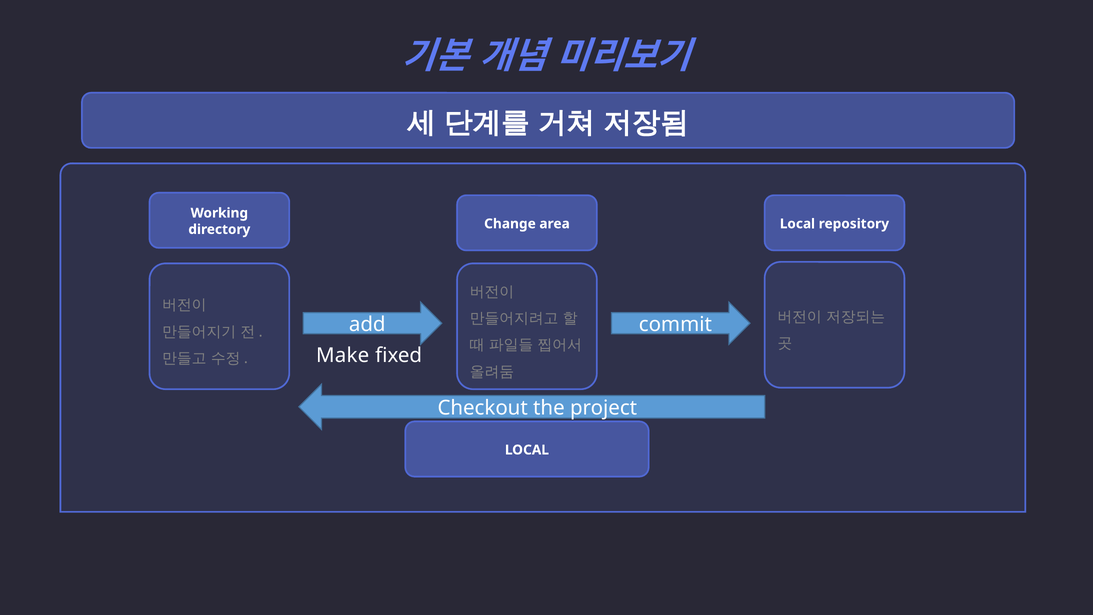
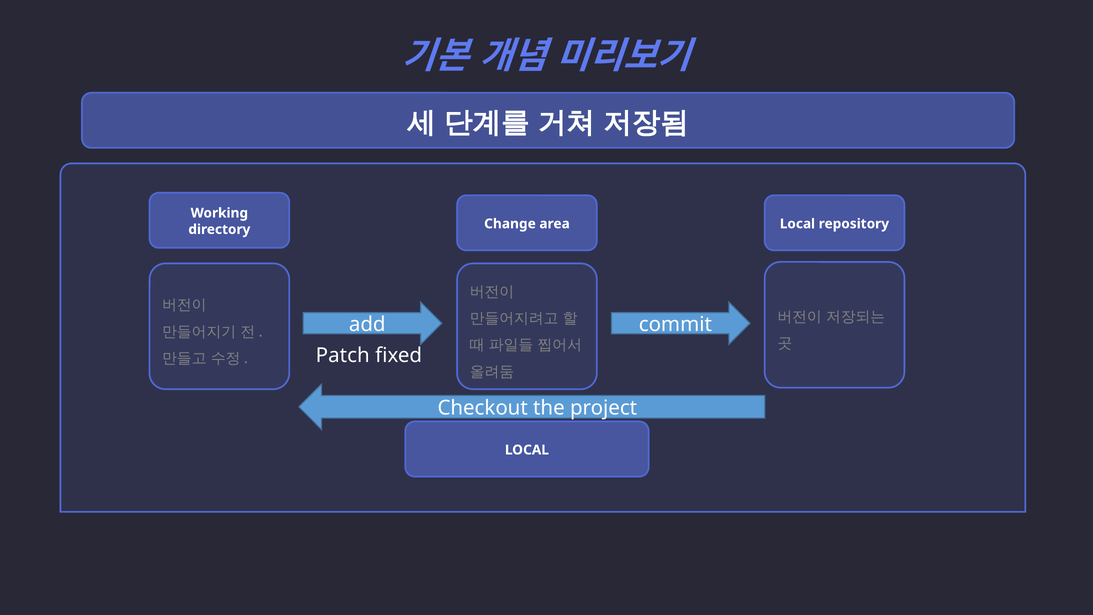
Make: Make -> Patch (343, 355)
